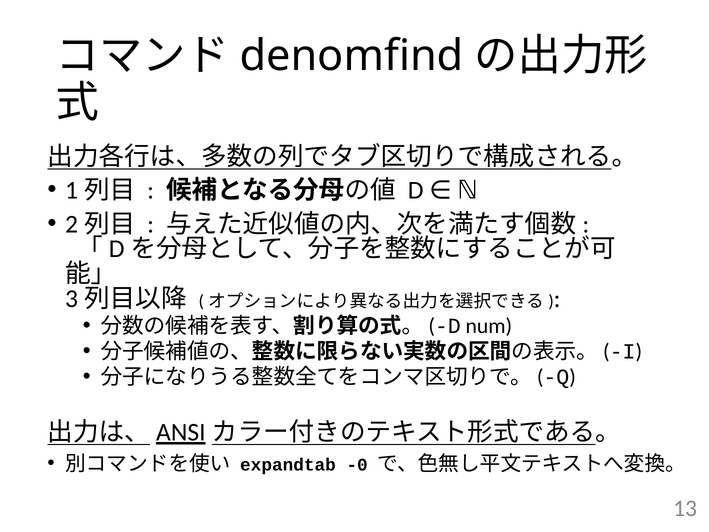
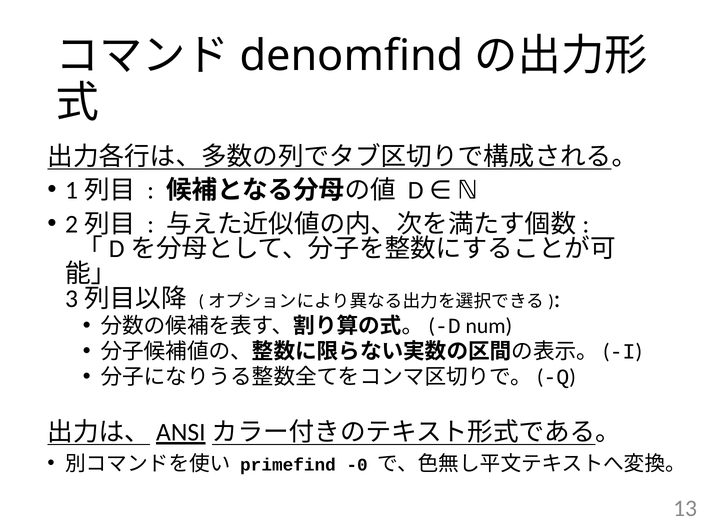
expandtab: expandtab -> primefind (288, 465)
